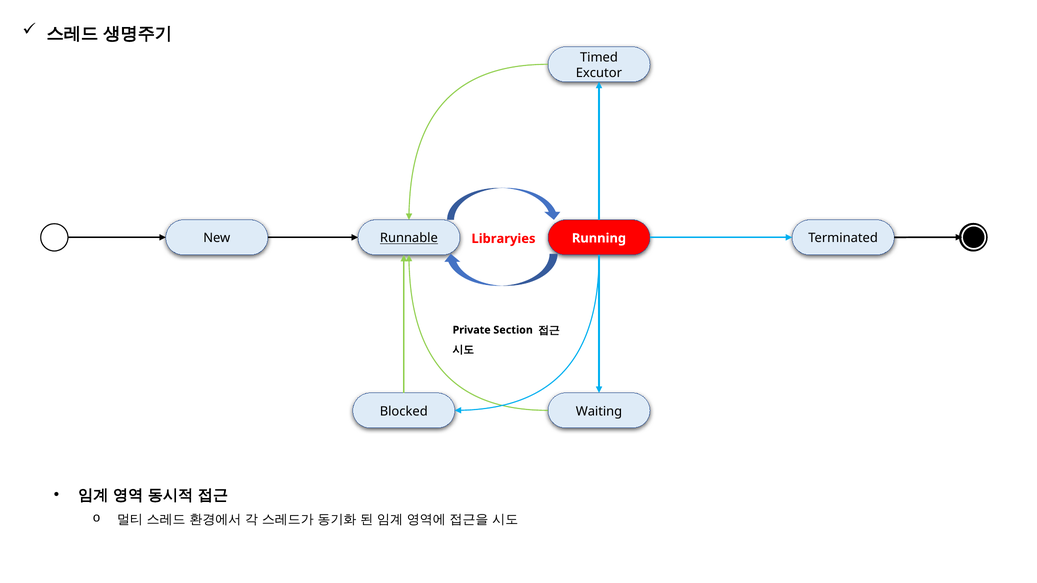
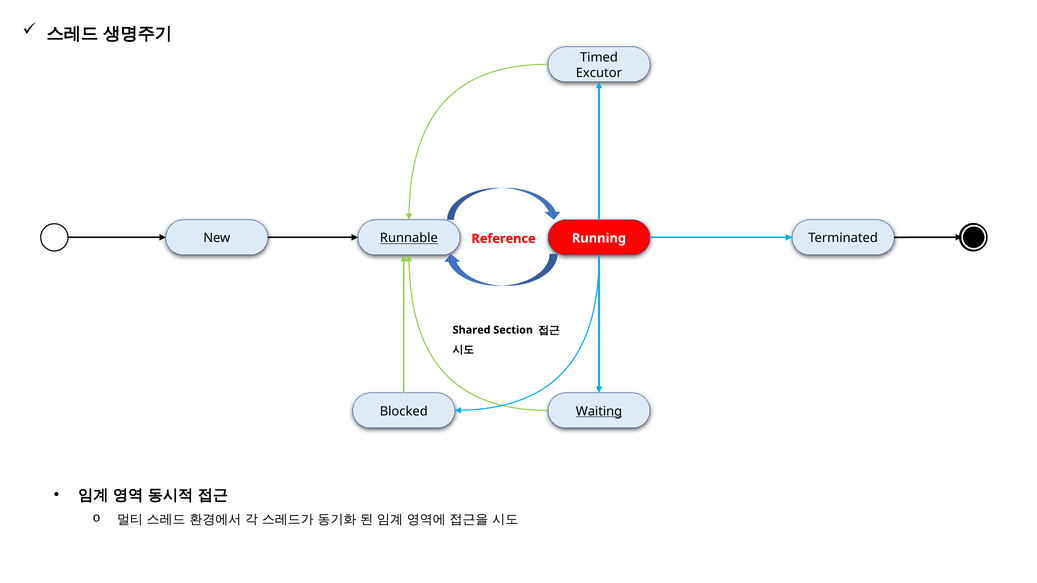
Libraryies: Libraryies -> Reference (504, 239)
Private: Private -> Shared (472, 330)
Waiting underline: none -> present (599, 411)
